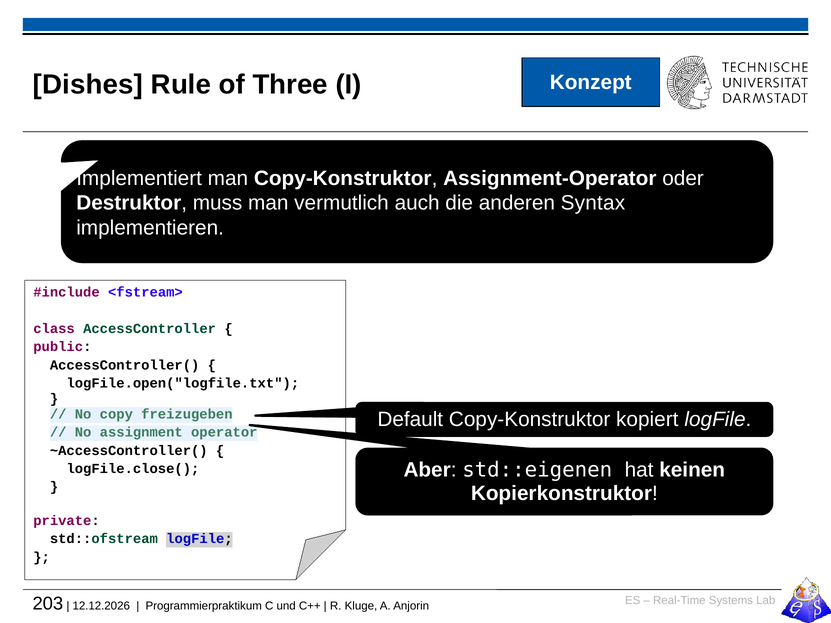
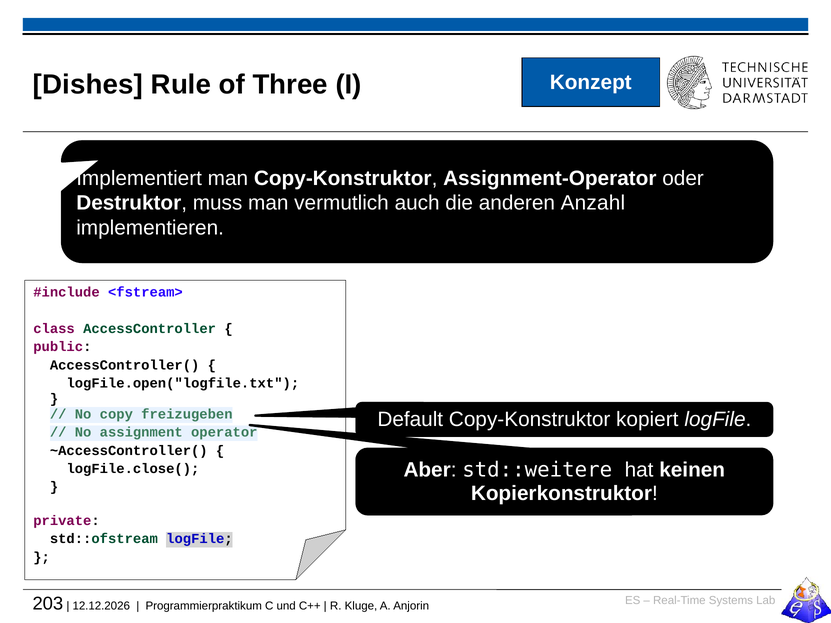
Syntax: Syntax -> Anzahl (593, 203)
std::eigenen: std::eigenen -> std::weitere (537, 470)
